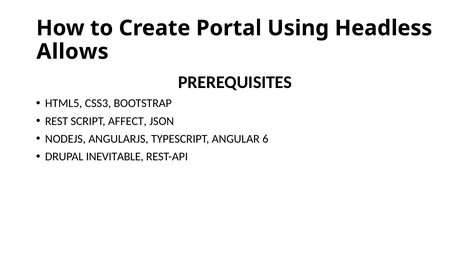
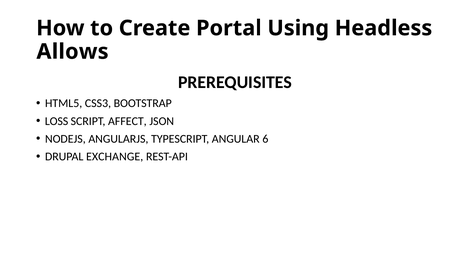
REST: REST -> LOSS (57, 121)
INEVITABLE: INEVITABLE -> EXCHANGE (115, 156)
